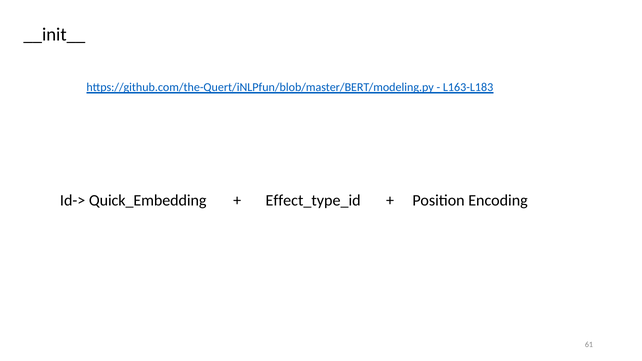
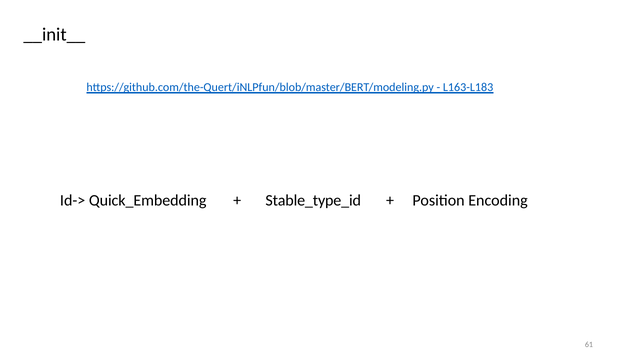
Effect_type_id: Effect_type_id -> Stable_type_id (313, 200)
